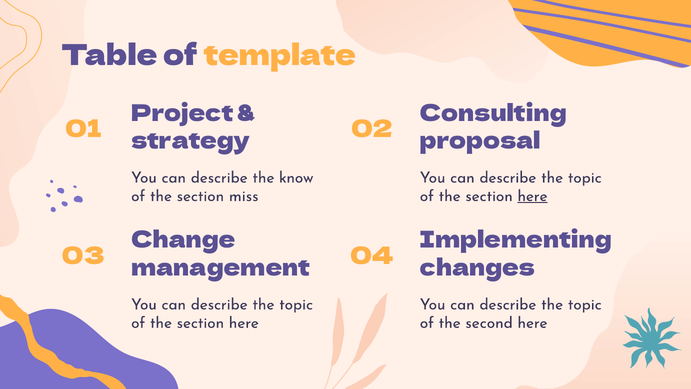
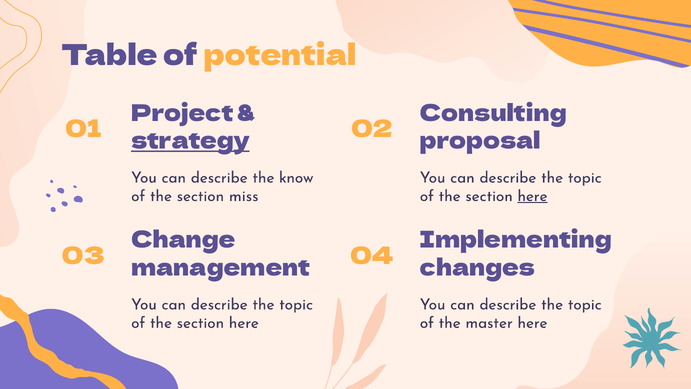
template: template -> potential (280, 56)
strategy underline: none -> present (190, 141)
second: second -> master (489, 323)
